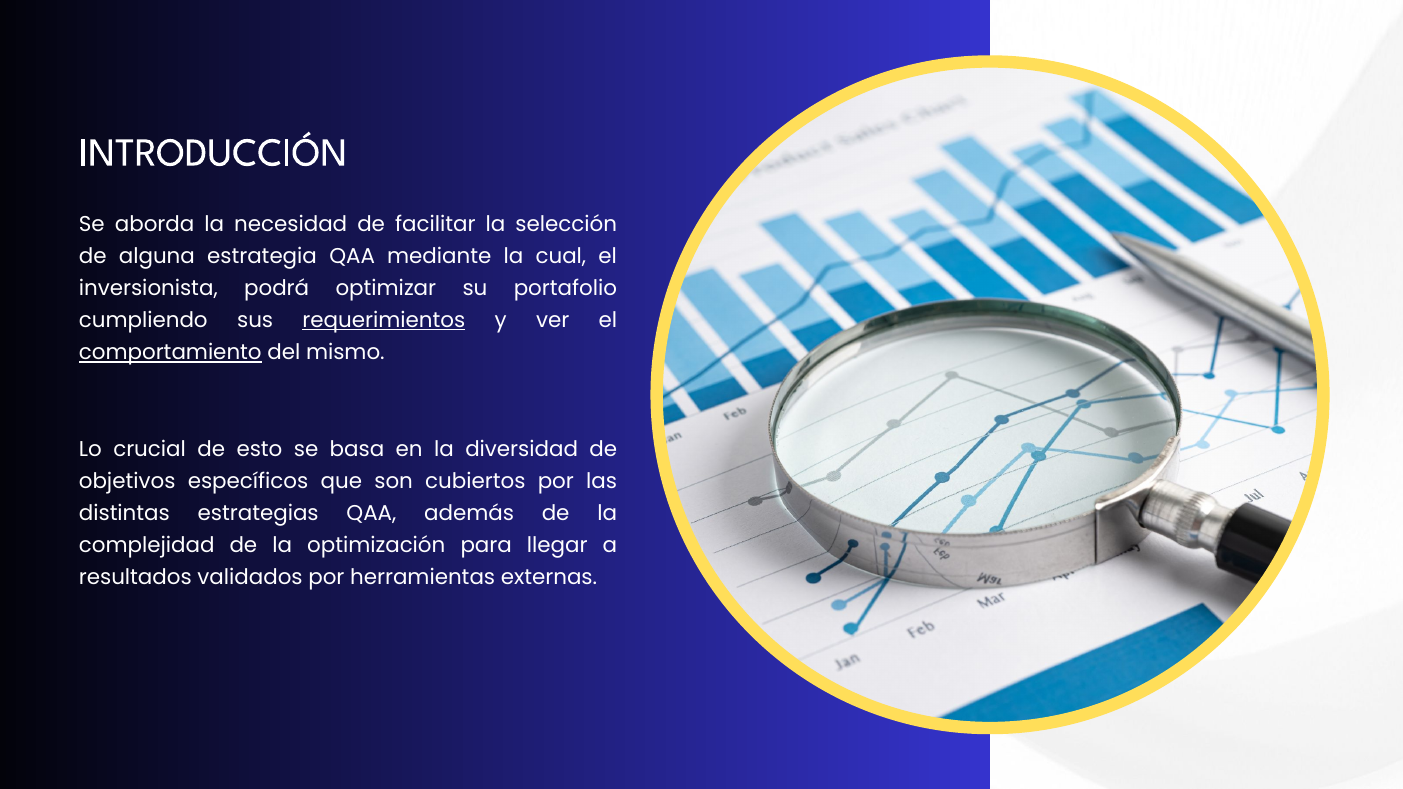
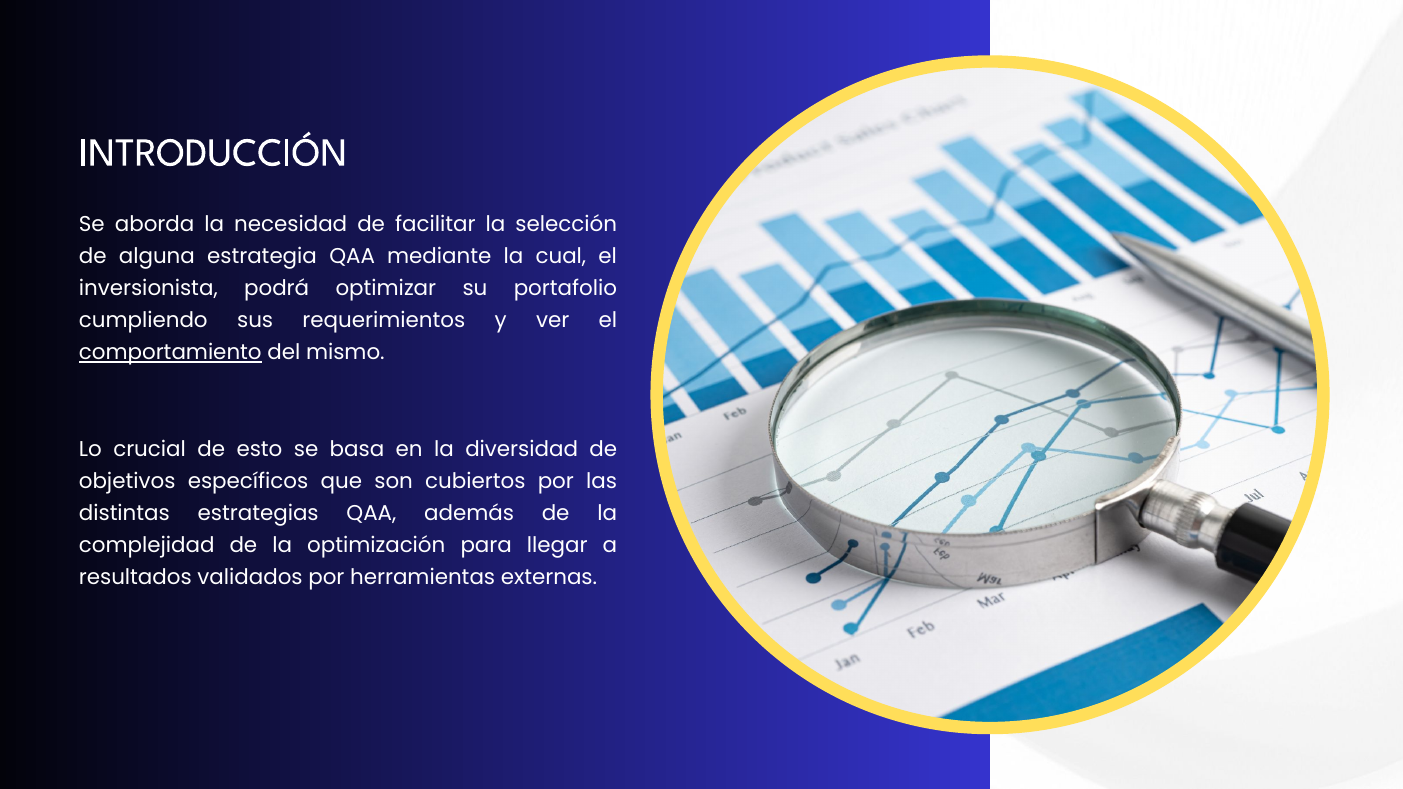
requerimientos underline: present -> none (384, 321)
